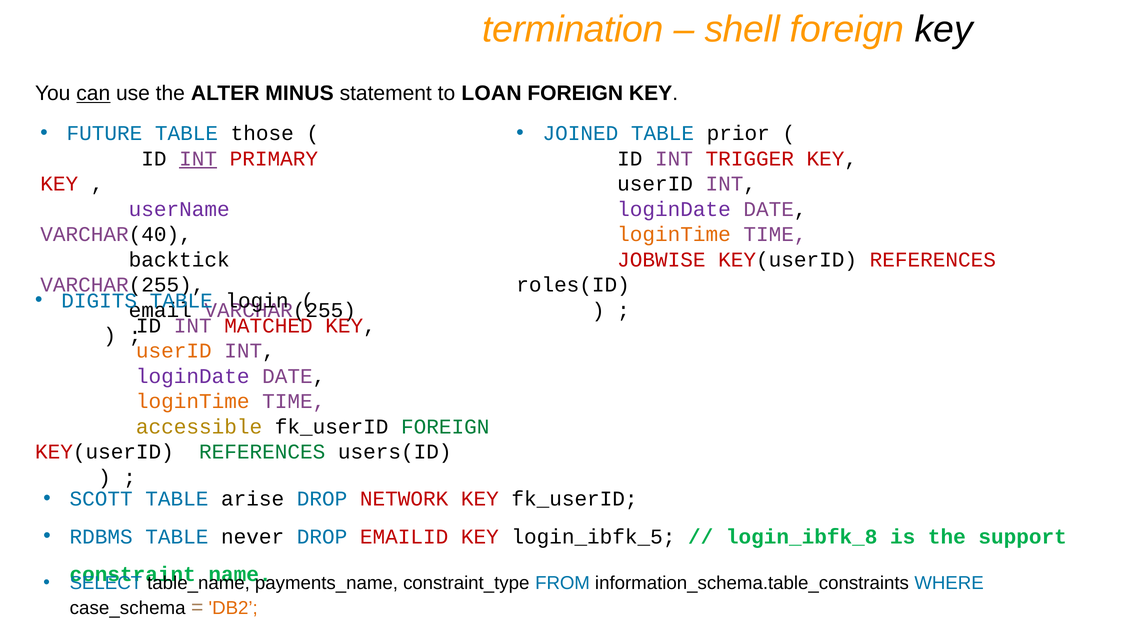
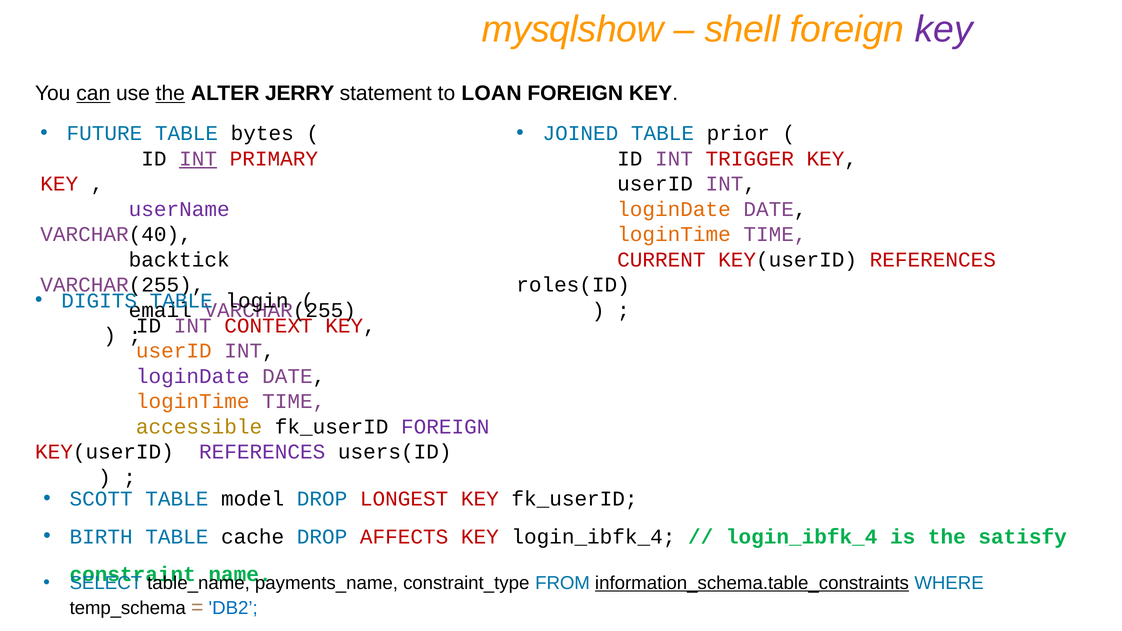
termination: termination -> mysqlshow (573, 29)
key colour: black -> purple (944, 29)
the underline: none -> present (170, 93)
MINUS: MINUS -> JERRY (300, 93)
those: those -> bytes (262, 134)
loginDate colour: purple -> orange (674, 209)
JOBWISE: JOBWISE -> CURRENT (661, 260)
MATCHED: MATCHED -> CONTEXT (269, 326)
FOREIGN colour: green -> purple (445, 427)
REFERENCES colour: green -> purple (262, 452)
arise: arise -> model (253, 499)
NETWORK: NETWORK -> LONGEST (404, 499)
RDBMS: RDBMS -> BIRTH (101, 537)
never: never -> cache (253, 537)
EMAILID: EMAILID -> AFFECTS (404, 537)
KEY login_ibfk_5: login_ibfk_5 -> login_ibfk_4 (593, 537)
login_ibfk_8: login_ibfk_8 -> login_ibfk_4 (802, 537)
support: support -> satisfy (1023, 537)
information_schema.table_constraints underline: none -> present (752, 583)
case_schema: case_schema -> temp_schema (128, 608)
DB2 colour: orange -> blue (233, 608)
